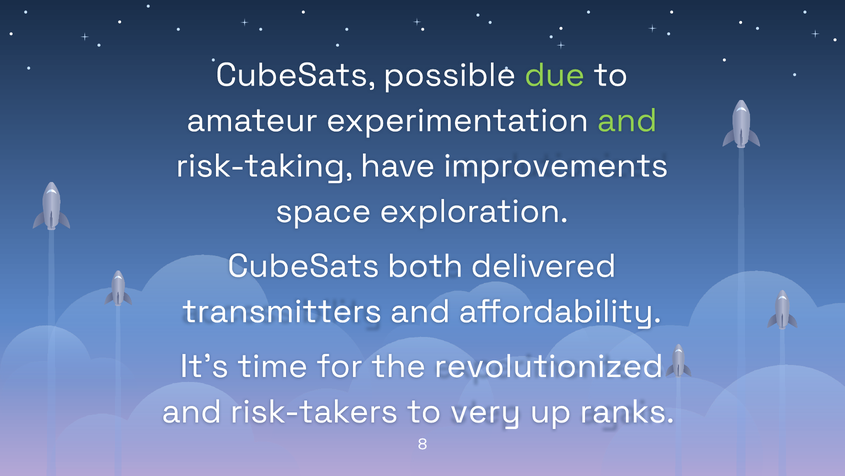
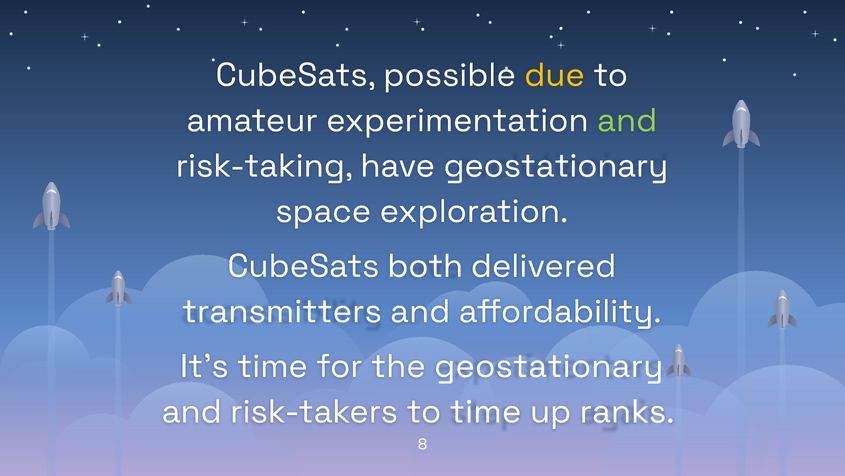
due colour: light green -> yellow (555, 75)
have improvements: improvements -> geostationary (556, 165)
the revolutionized: revolutionized -> geostationary (549, 366)
to very: very -> time (486, 411)
